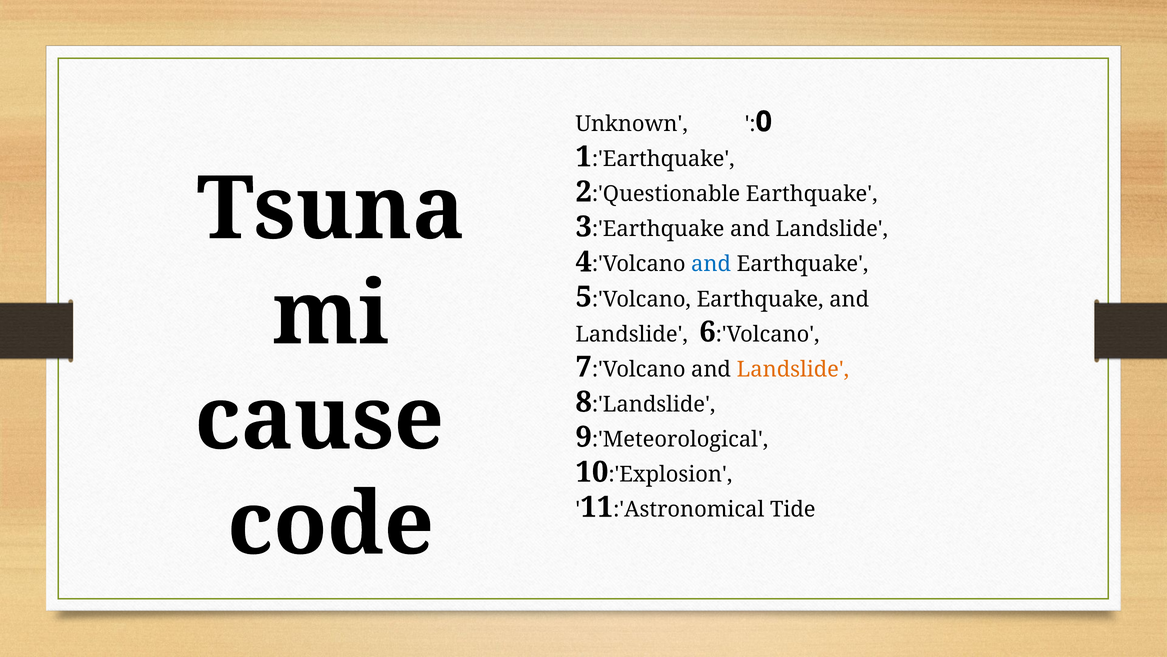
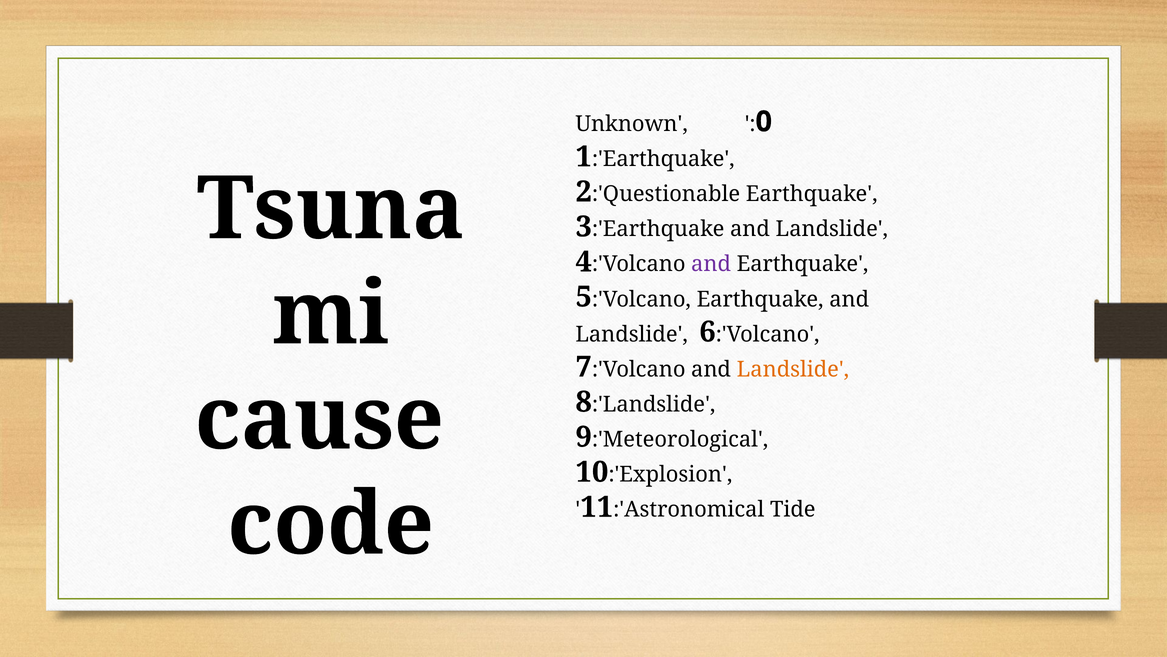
and colour: blue -> purple (711, 264)
